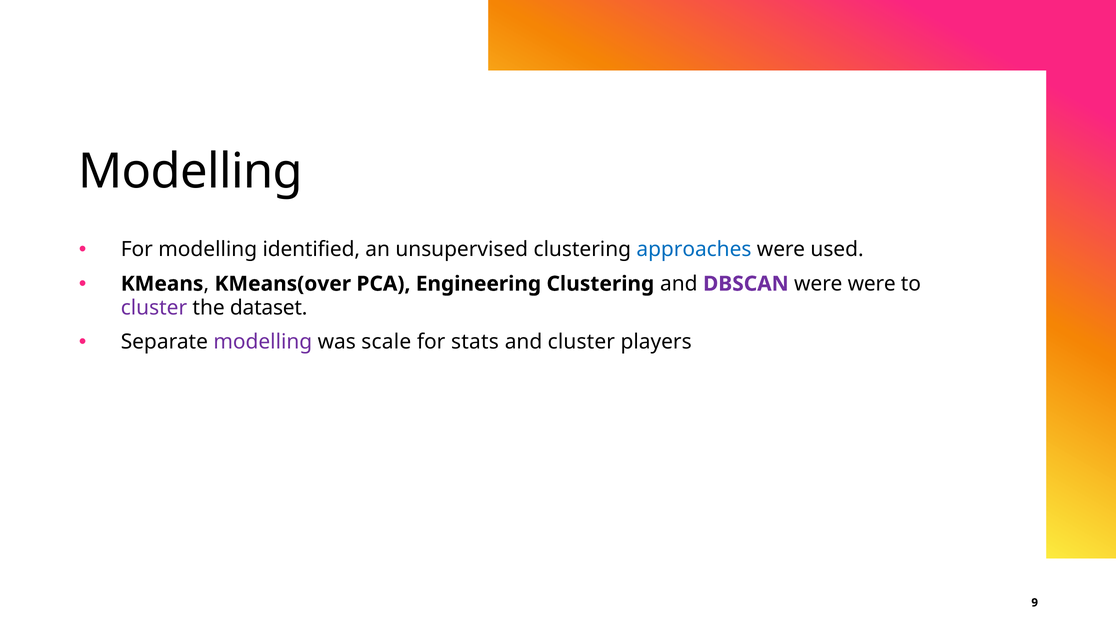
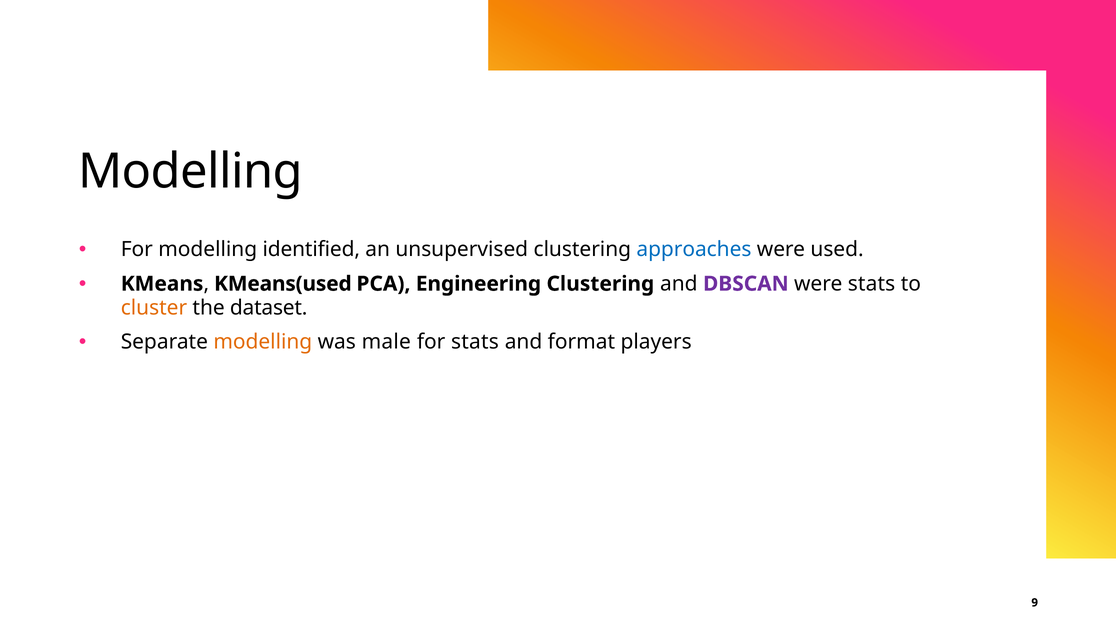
KMeans(over: KMeans(over -> KMeans(used (283, 284)
were were: were -> stats (872, 284)
cluster colour: purple -> orange (154, 308)
modelling colour: purple -> orange (263, 342)
scale: scale -> male (386, 342)
and cluster: cluster -> format (581, 342)
